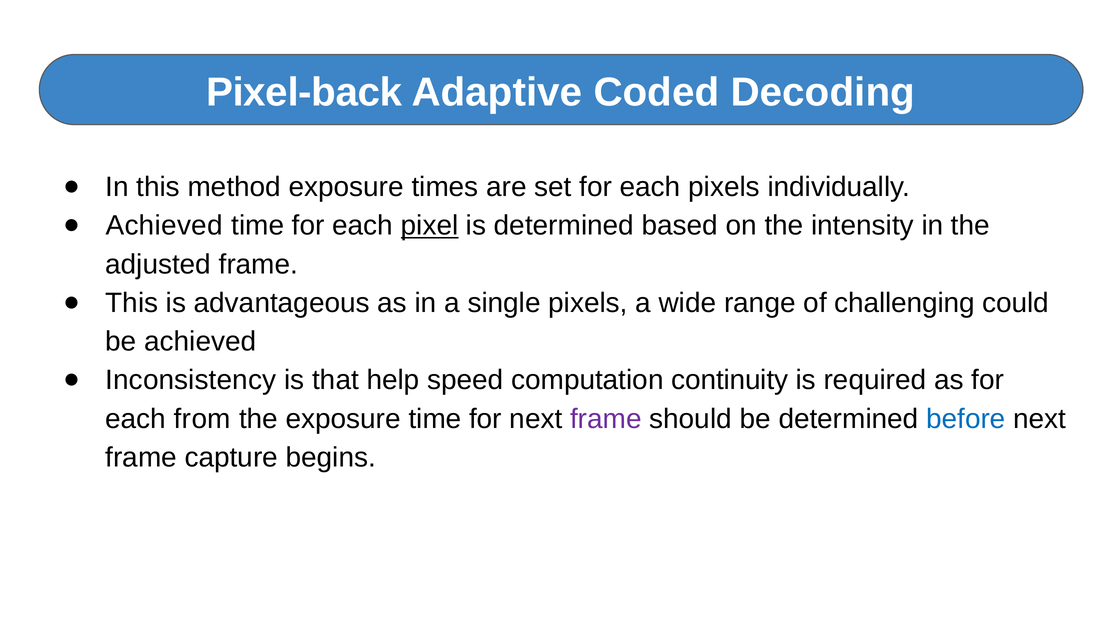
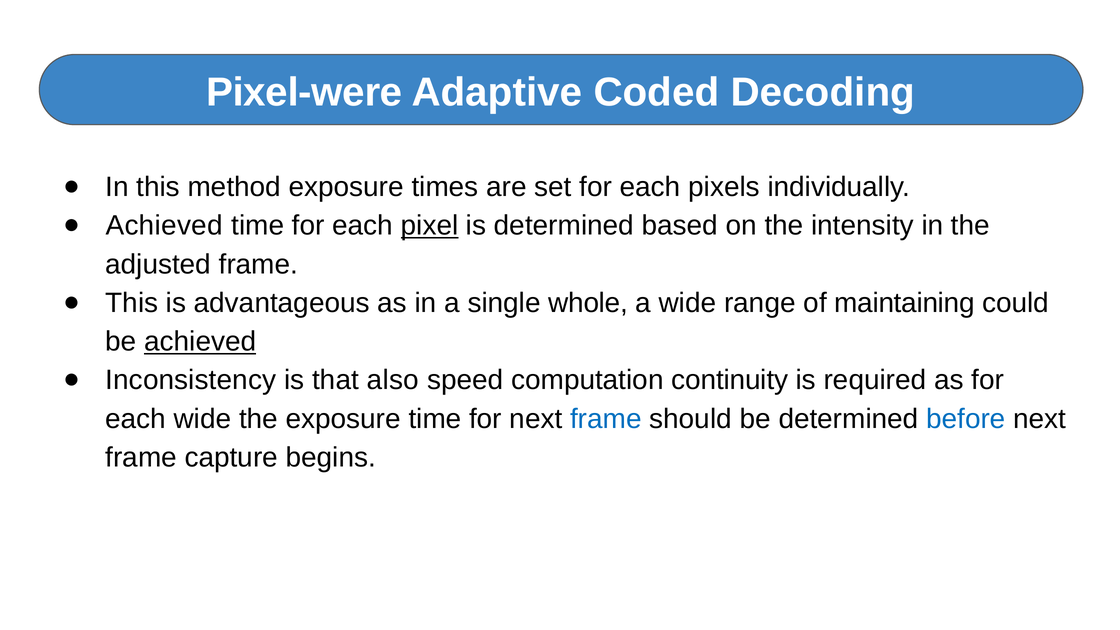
Pixel-back: Pixel-back -> Pixel-were (304, 92)
single pixels: pixels -> whole (588, 303)
challenging: challenging -> maintaining (905, 303)
achieved underline: none -> present (200, 342)
help: help -> also (393, 380)
each from: from -> wide (202, 419)
frame colour: purple -> blue (606, 419)
